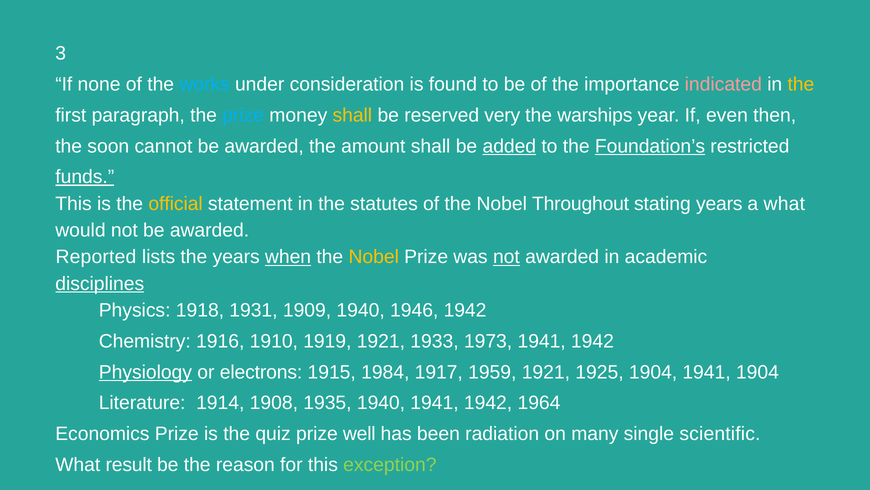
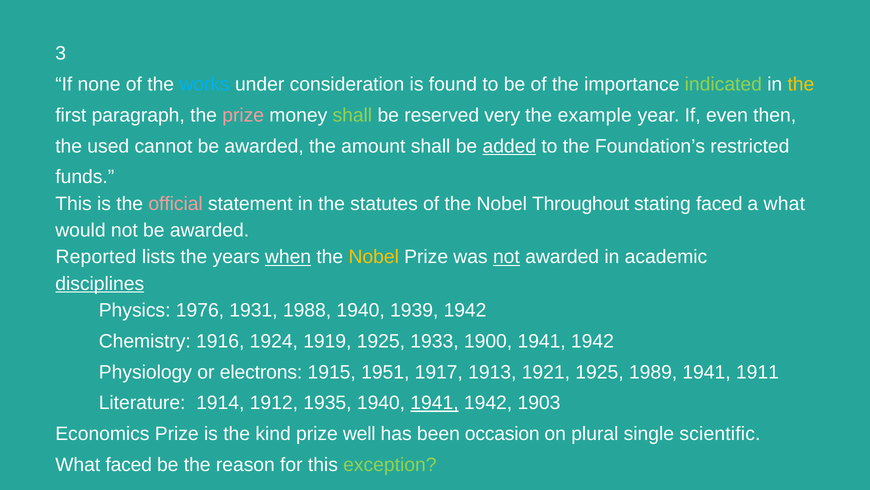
indicated colour: pink -> light green (723, 84)
prize colour: light blue -> pink (243, 115)
shall colour: yellow -> light green (352, 115)
warships: warships -> example (595, 115)
soon: soon -> used (108, 146)
Foundation’s underline: present -> none (650, 146)
funds underline: present -> none (85, 177)
official colour: yellow -> pink (176, 203)
stating years: years -> faced (719, 203)
1918: 1918 -> 1976 (200, 310)
1909: 1909 -> 1988 (307, 310)
1946: 1946 -> 1939 (414, 310)
1910: 1910 -> 1924 (274, 341)
1919 1921: 1921 -> 1925 (381, 341)
1973: 1973 -> 1900 (488, 341)
Physiology underline: present -> none (145, 372)
1984: 1984 -> 1951 (385, 372)
1959: 1959 -> 1913 (492, 372)
1925 1904: 1904 -> 1989 (653, 372)
1941 1904: 1904 -> 1911 (757, 372)
1908: 1908 -> 1912 (274, 402)
1941 underline: none -> present (434, 402)
1964: 1964 -> 1903 (539, 402)
quiz: quiz -> kind (273, 433)
radiation: radiation -> occasion (502, 433)
many: many -> plural (595, 433)
What result: result -> faced (129, 464)
